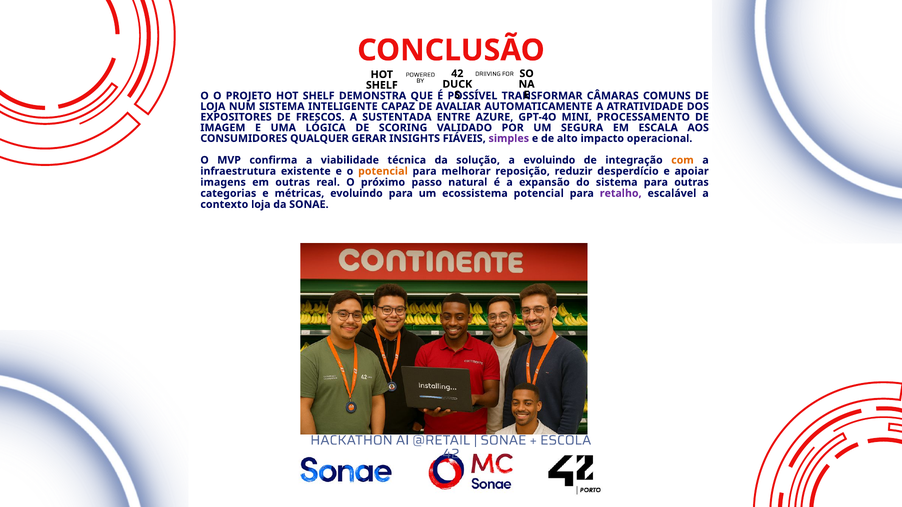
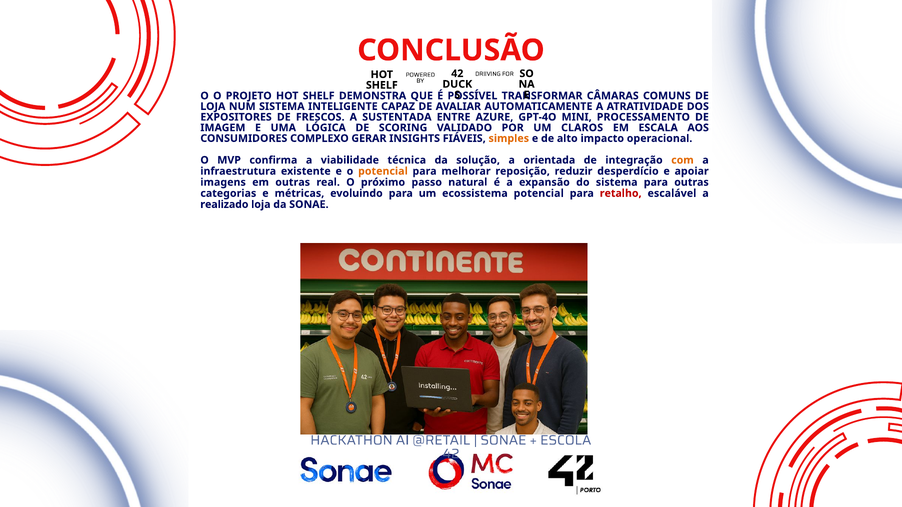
SEGURA: SEGURA -> CLAROS (582, 128)
QUALQUER: QUALQUER -> COMPLEXO (319, 138)
simples colour: purple -> orange (509, 138)
a evoluindo: evoluindo -> orientada (549, 160)
retalho colour: purple -> red (621, 193)
contexto: contexto -> realizado (224, 205)
